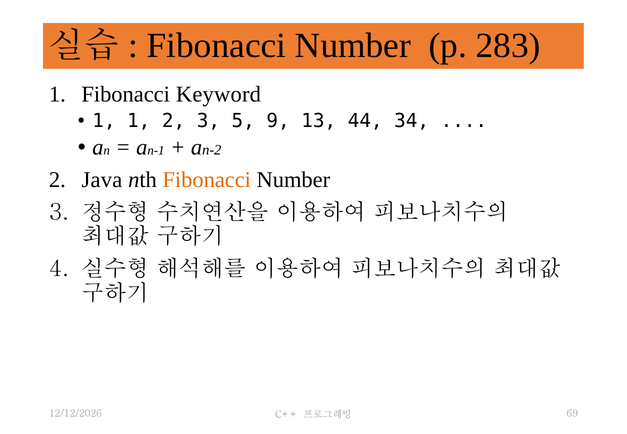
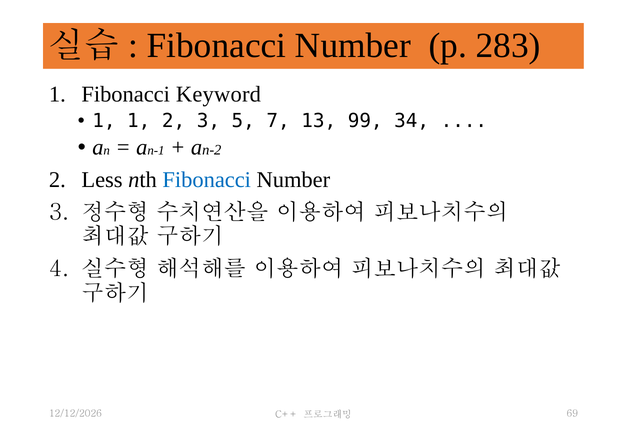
9: 9 -> 7 (278, 121)
44: 44 -> 99 (365, 121)
Java: Java -> Less (102, 180)
Fibonacci colour: orange -> blue (207, 180)
